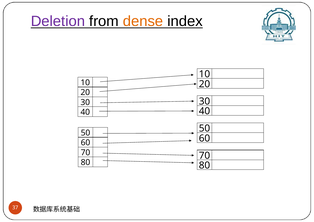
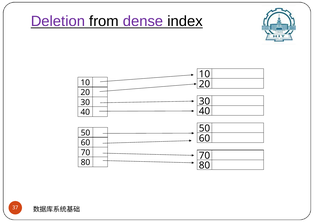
dense colour: orange -> purple (143, 21)
